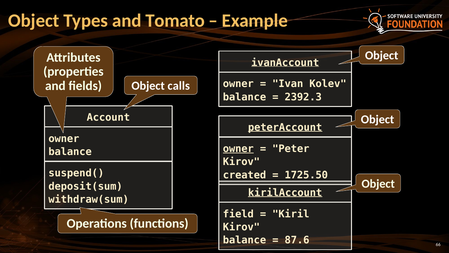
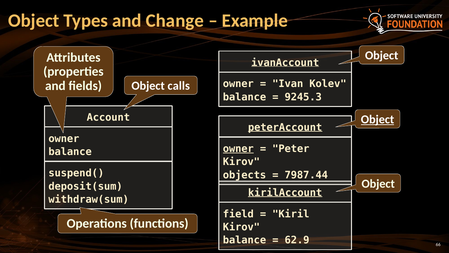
Tomato: Tomato -> Change (175, 21)
2392.3: 2392.3 -> 9245.3 (303, 97)
Object underline: none -> present (378, 119)
created: created -> objects (244, 175)
1725.50: 1725.50 -> 7987.44 (306, 175)
87.6: 87.6 -> 62.9 (297, 240)
